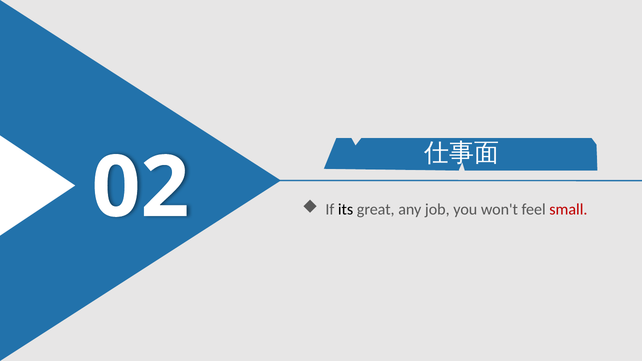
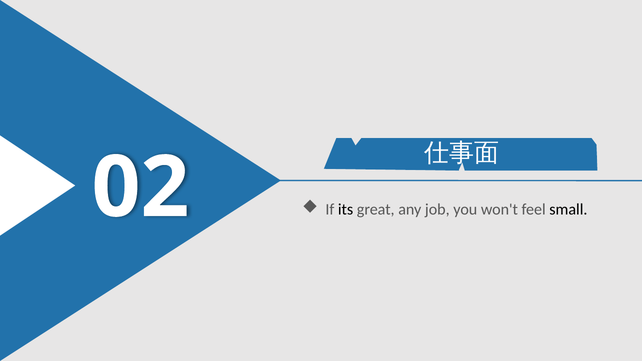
small colour: red -> black (568, 209)
